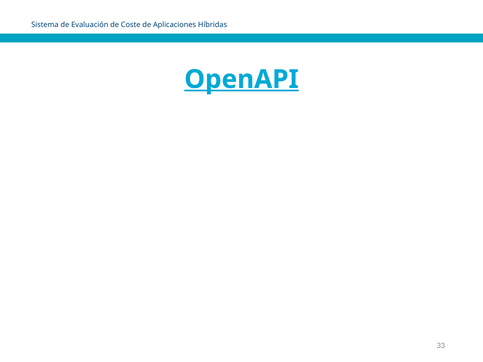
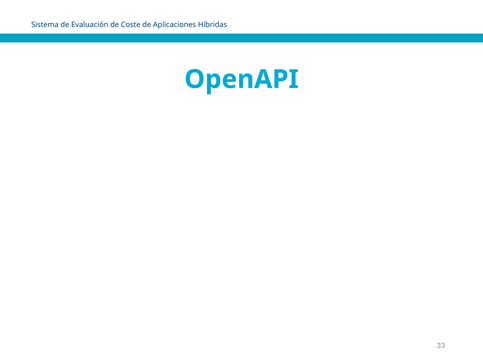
OpenAPI underline: present -> none (242, 79)
